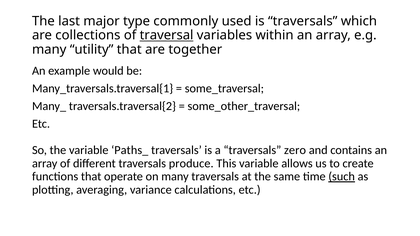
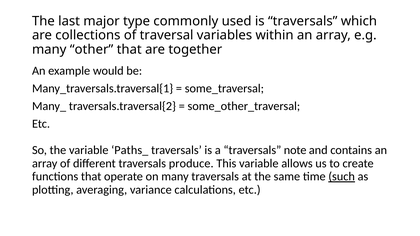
traversal underline: present -> none (167, 35)
utility: utility -> other (92, 49)
zero: zero -> note (295, 150)
